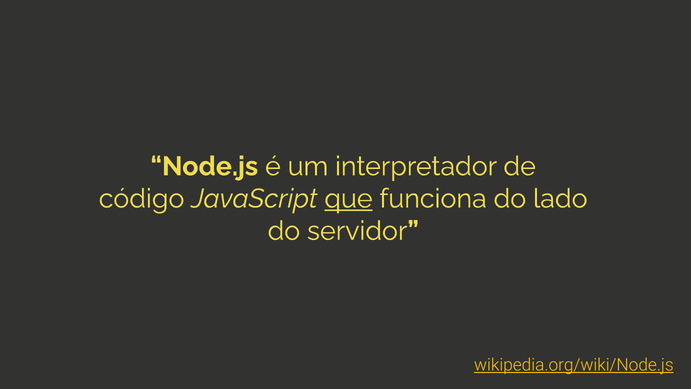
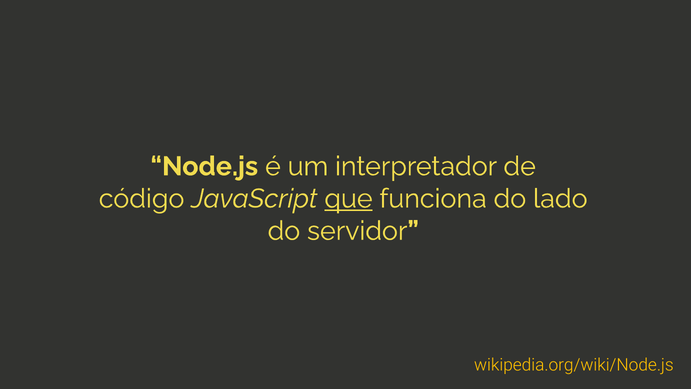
wikipedia.org/wiki/Node.js underline: present -> none (574, 365)
